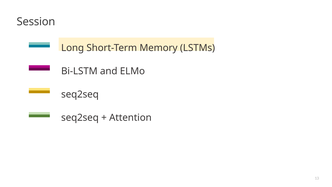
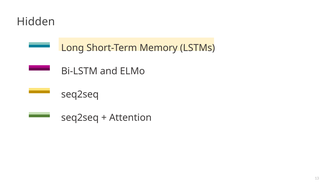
Session: Session -> Hidden (36, 22)
